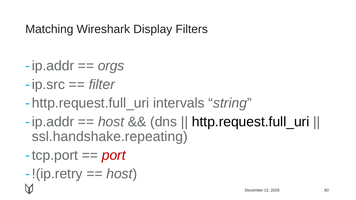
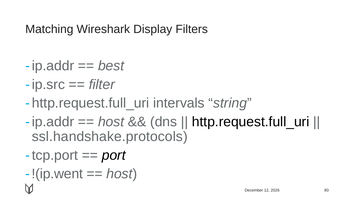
orgs: orgs -> best (111, 66)
ssl.handshake.repeating: ssl.handshake.repeating -> ssl.handshake.protocols (110, 137)
port colour: red -> black (114, 155)
!(ip.retry: !(ip.retry -> !(ip.went (57, 174)
